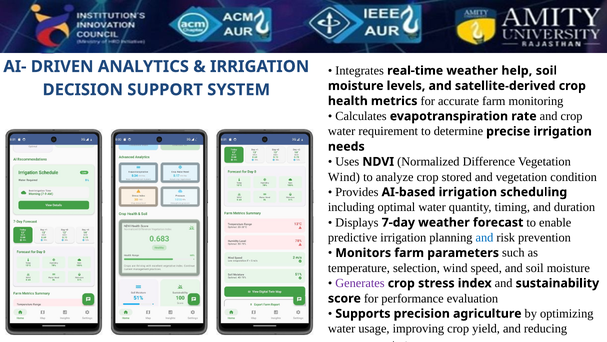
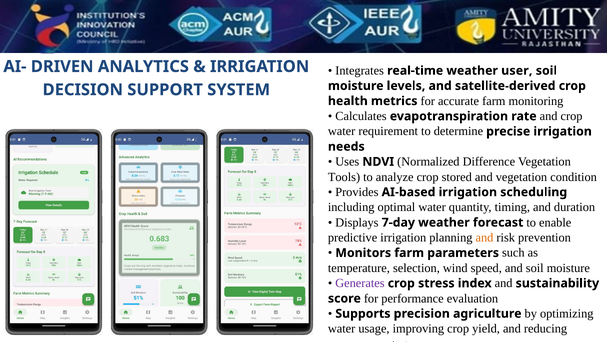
help: help -> user (517, 71)
Wind: Wind -> Tools (344, 177)
and colour: blue -> orange (485, 237)
